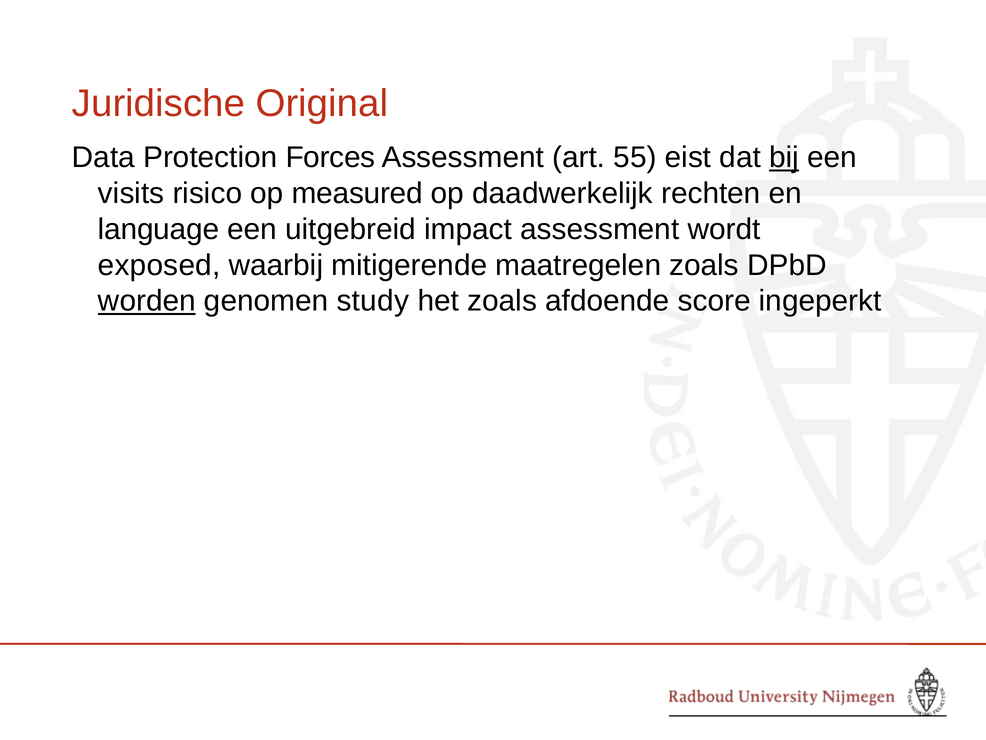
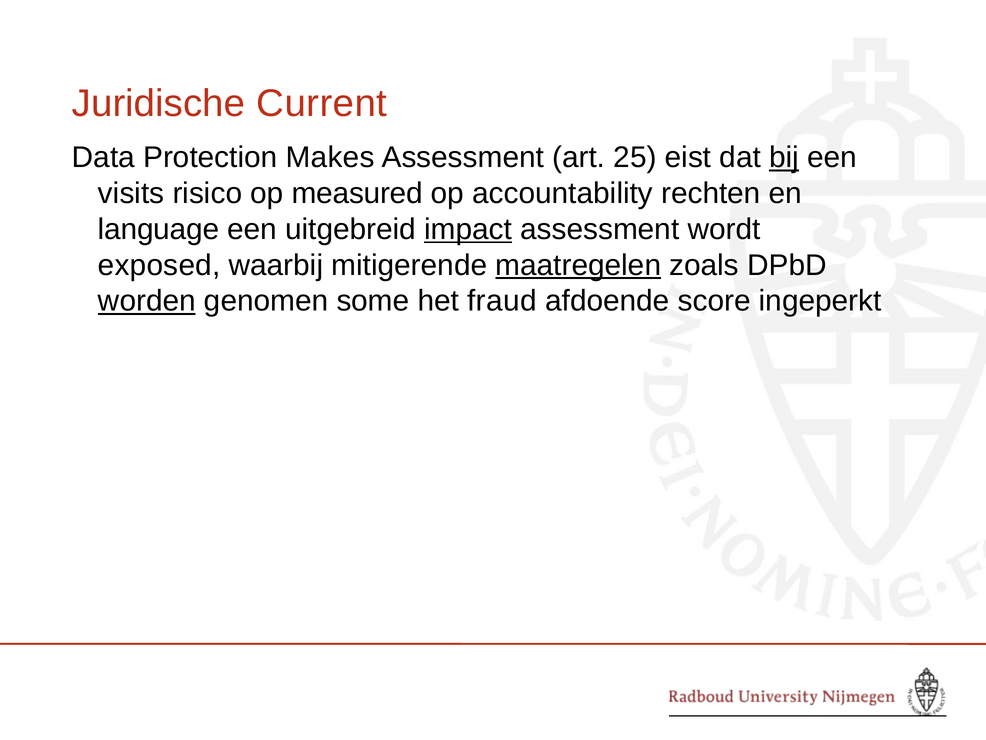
Original: Original -> Current (322, 103)
Forces: Forces -> Makes (330, 158)
55: 55 -> 25 (635, 158)
daadwerkelijk: daadwerkelijk -> accountability (563, 193)
impact underline: none -> present (468, 229)
maatregelen underline: none -> present (578, 265)
study: study -> some (373, 301)
het zoals: zoals -> fraud (502, 301)
